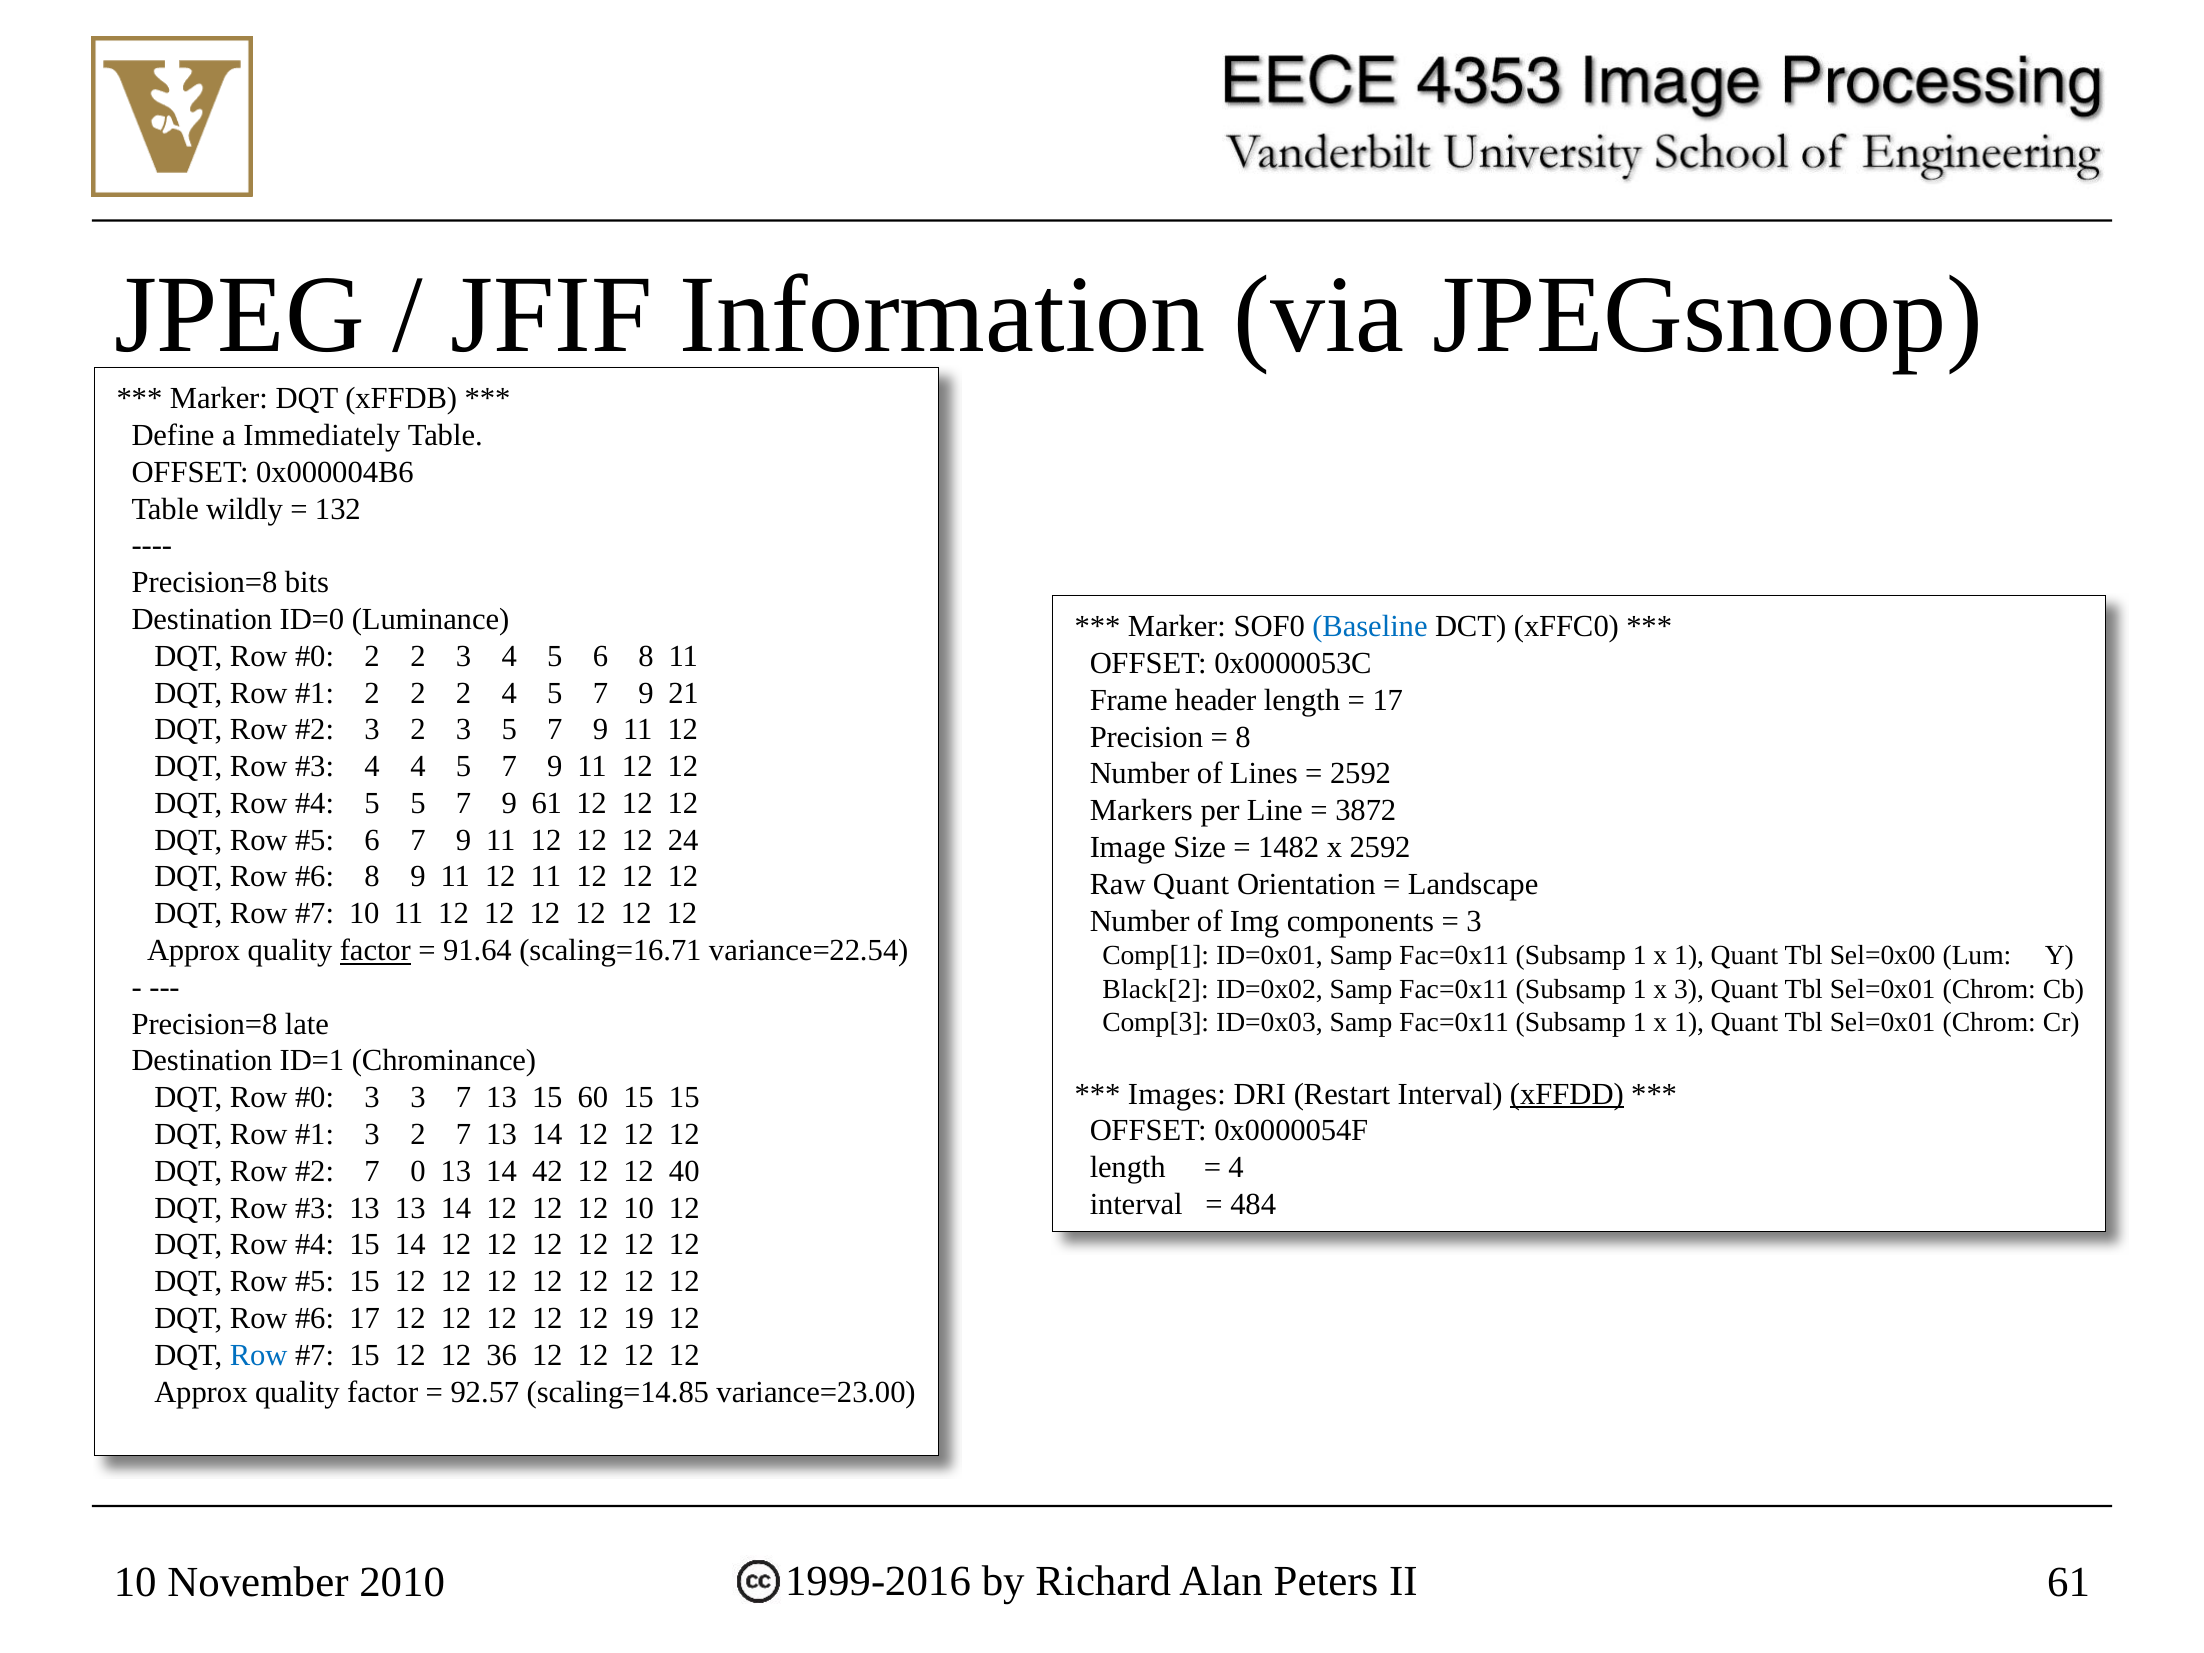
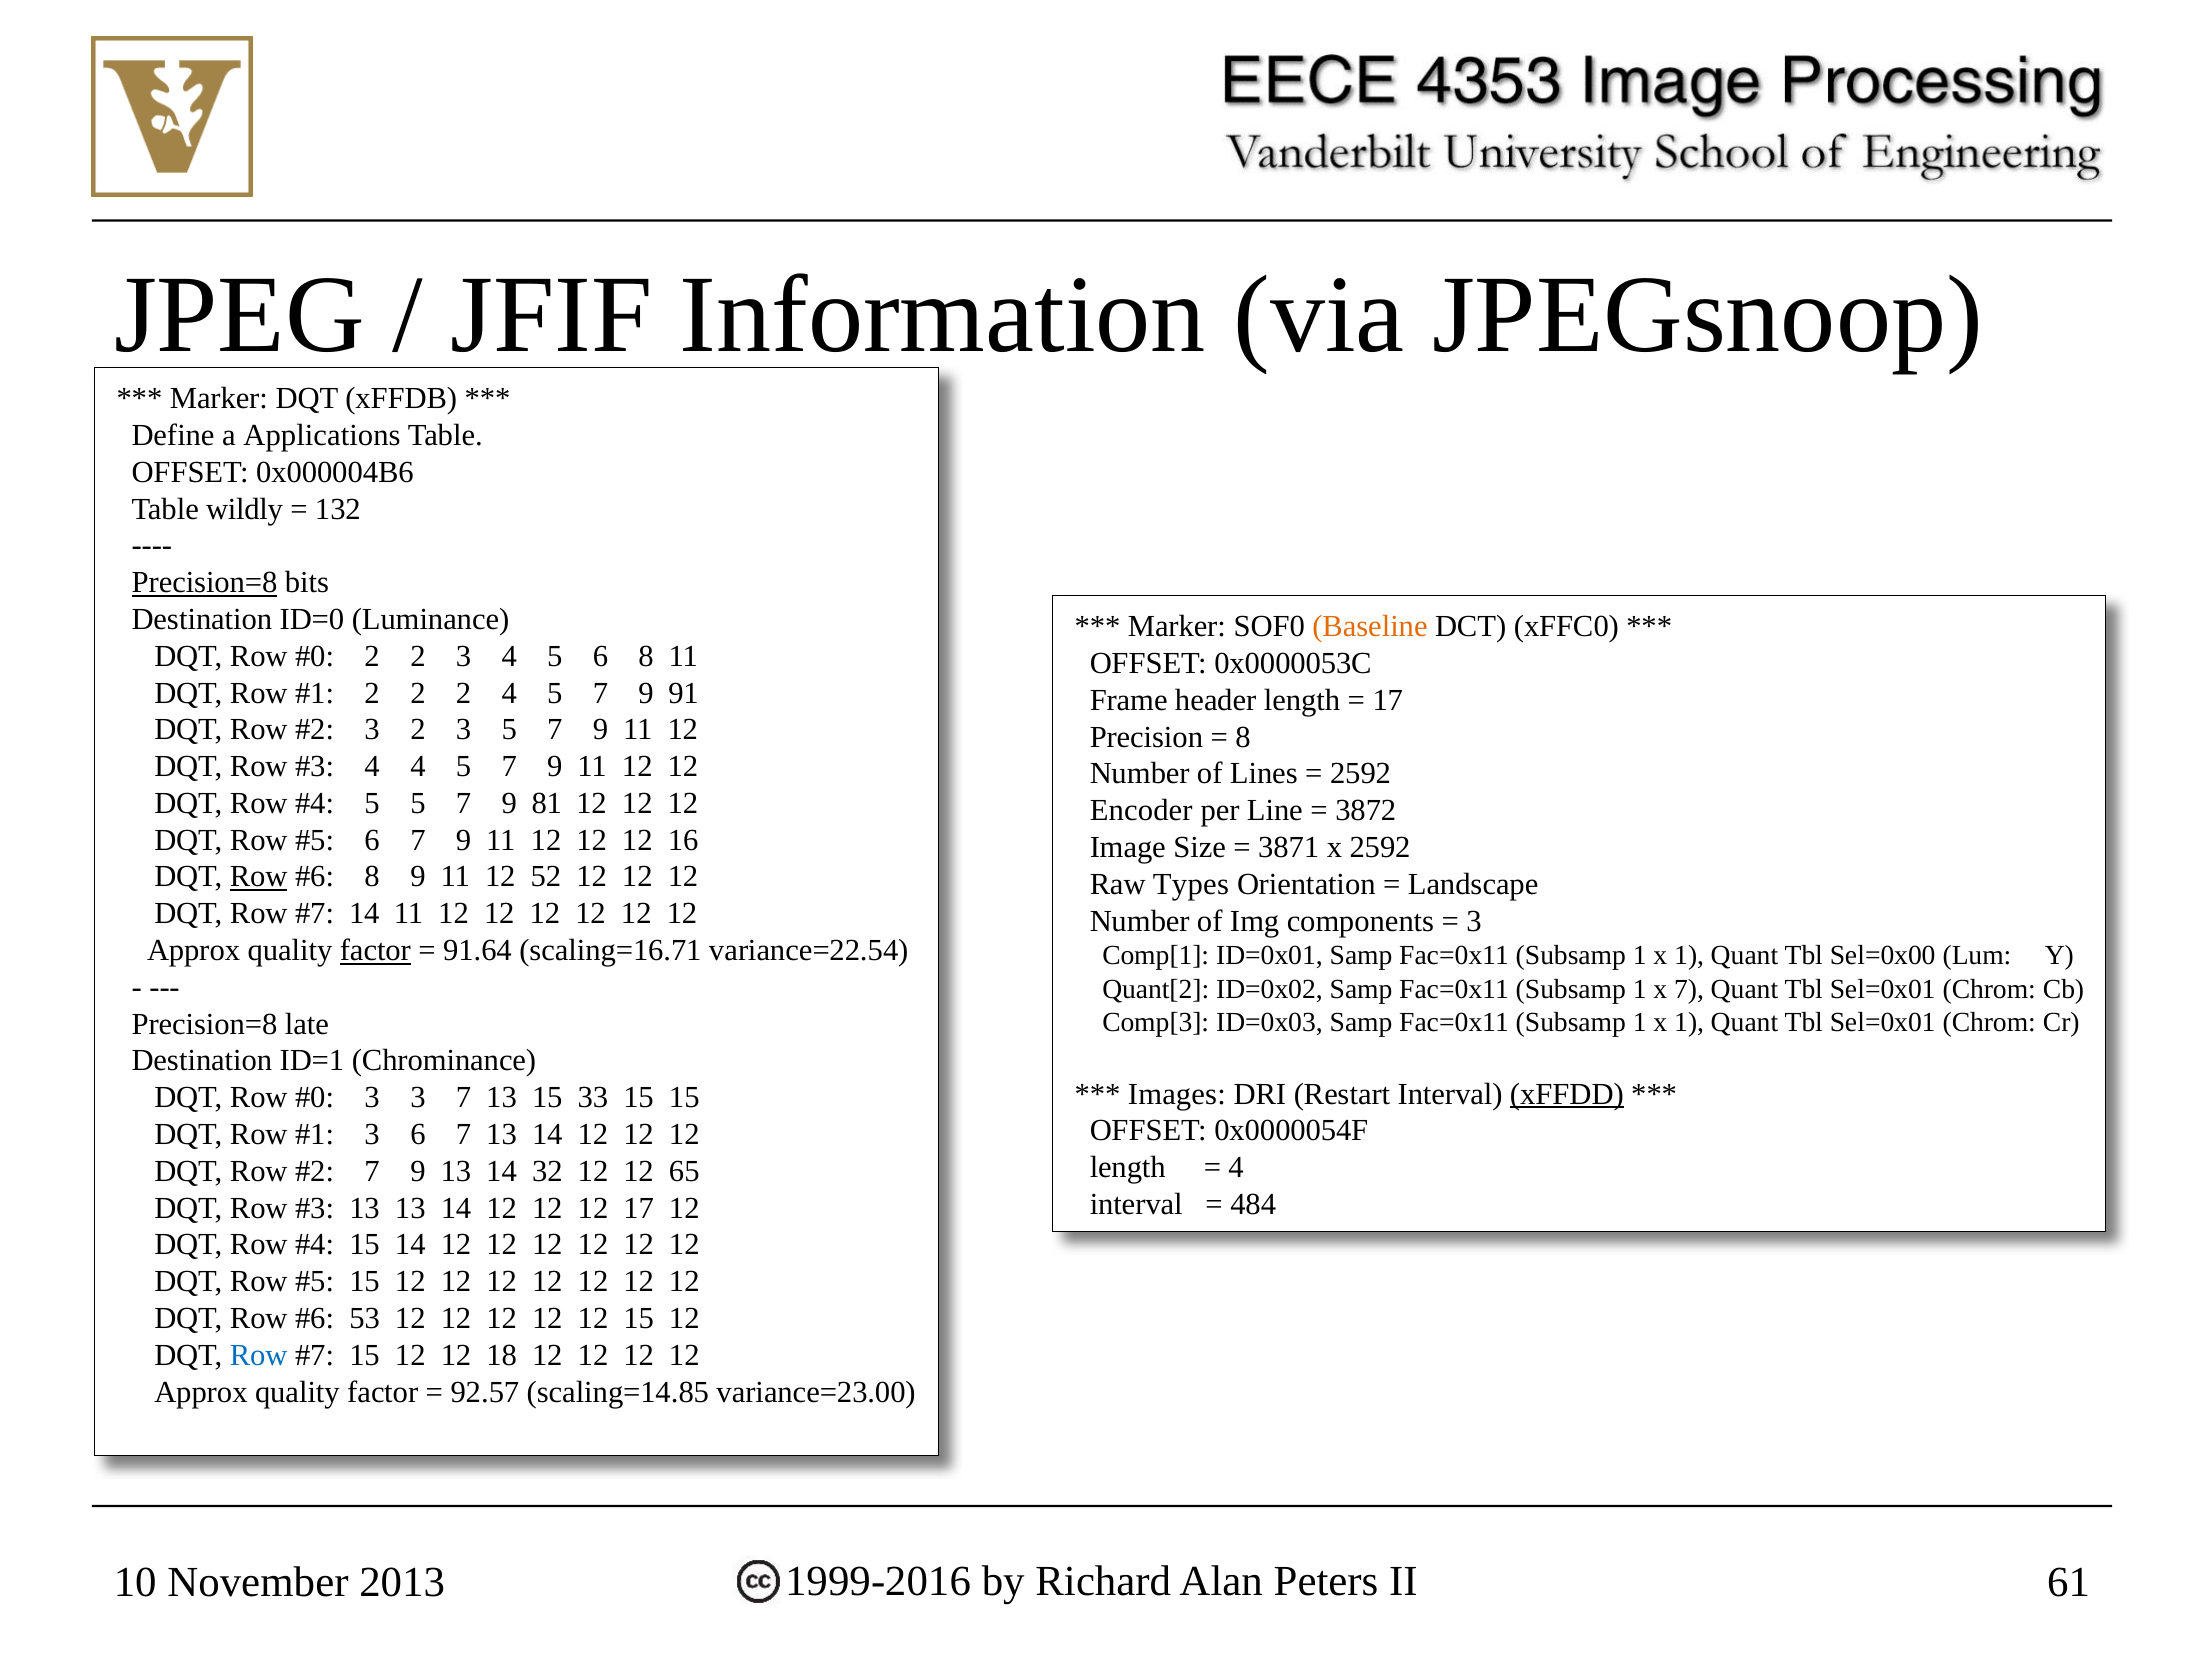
Immediately: Immediately -> Applications (322, 435)
Precision=8 underline: none -> present (205, 583)
Baseline colour: blue -> orange (1370, 627)
21: 21 -> 91 (683, 693)
9 61: 61 -> 81 (547, 803)
Markers: Markers -> Encoder (1141, 811)
24: 24 -> 16 (683, 840)
1482: 1482 -> 3871 (1289, 847)
Row underline: none -> present (259, 877)
12 11: 11 -> 52 (546, 877)
Raw Quant: Quant -> Types (1191, 884)
10: 10 -> 14 (364, 914)
Black[2: Black[2 -> Quant[2 (1156, 989)
x 3: 3 -> 7 (1689, 989)
60: 60 -> 33 (593, 1098)
2: 2 -> 6 (418, 1134)
0: 0 -> 9 (418, 1171)
42: 42 -> 32 (547, 1171)
40: 40 -> 65 (684, 1171)
12 10: 10 -> 17 (639, 1208)
17: 17 -> 53 (365, 1318)
12 19: 19 -> 15 (639, 1318)
36: 36 -> 18 (502, 1355)
2010: 2010 -> 2013 (402, 1582)
